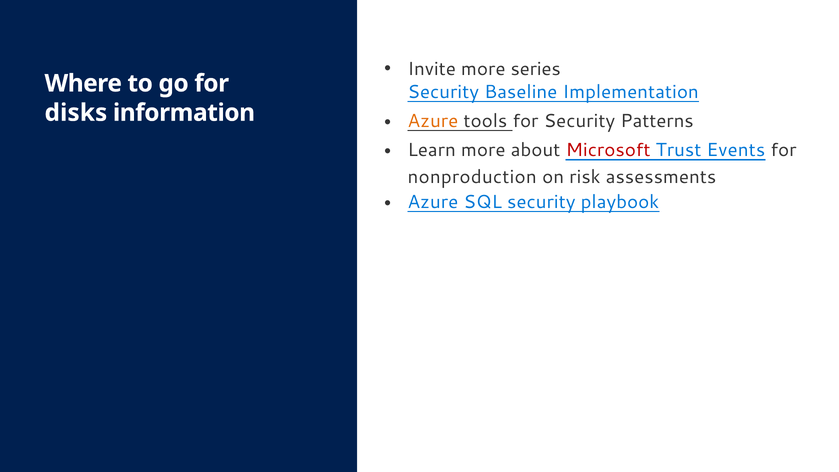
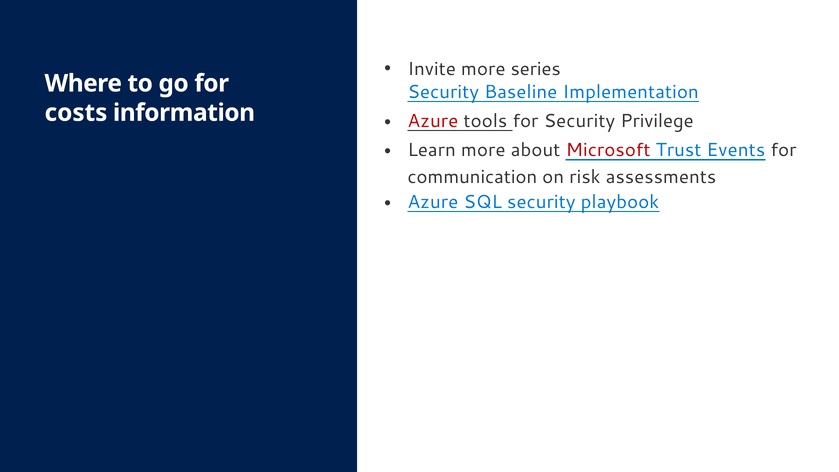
disks: disks -> costs (76, 113)
Azure colour: orange -> red (433, 121)
Patterns: Patterns -> Privilege (657, 121)
nonproduction: nonproduction -> communication (472, 177)
